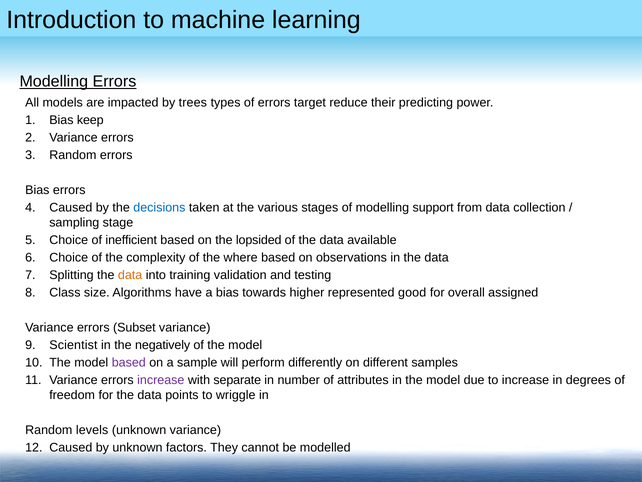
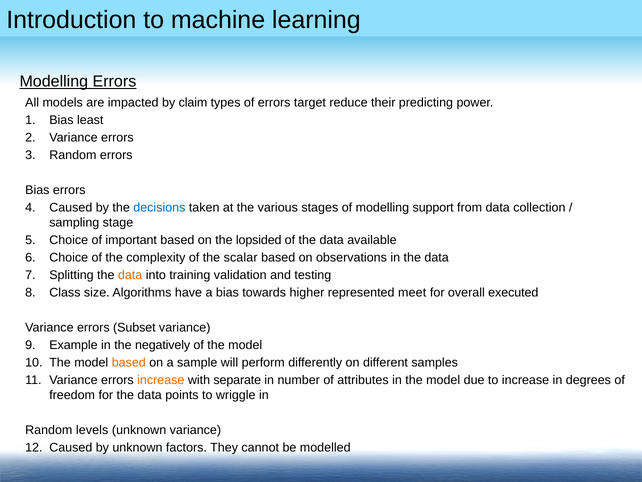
trees: trees -> claim (193, 102)
keep: keep -> least (90, 120)
inefficient: inefficient -> important (131, 240)
where: where -> scalar (241, 257)
good: good -> meet (412, 292)
assigned: assigned -> executed (513, 292)
Scientist: Scientist -> Example (73, 345)
based colour: purple -> orange (129, 362)
increase colour: purple -> orange (161, 380)
